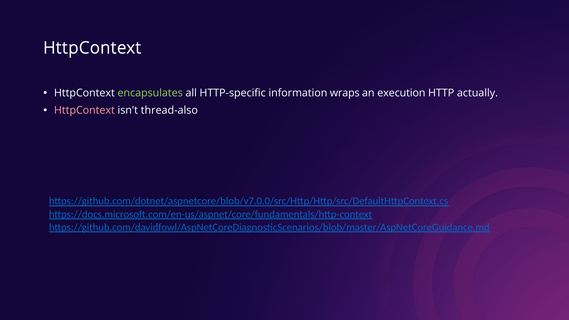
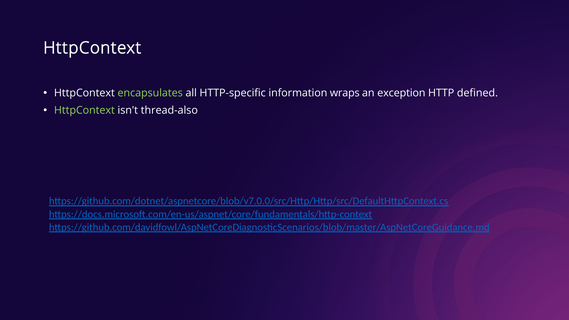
execution: execution -> exception (401, 93)
actually: actually -> defined (477, 93)
HttpContext colour: pink -> light green (84, 110)
